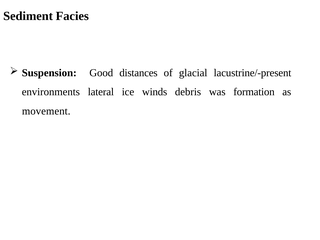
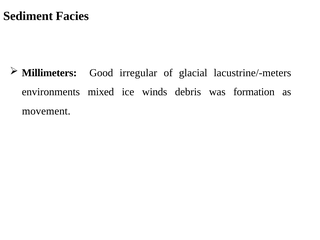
Suspension: Suspension -> Millimeters (49, 73)
distances: distances -> irregular (138, 73)
lacustrine/-present: lacustrine/-present -> lacustrine/-meters (252, 73)
lateral: lateral -> mixed (101, 92)
